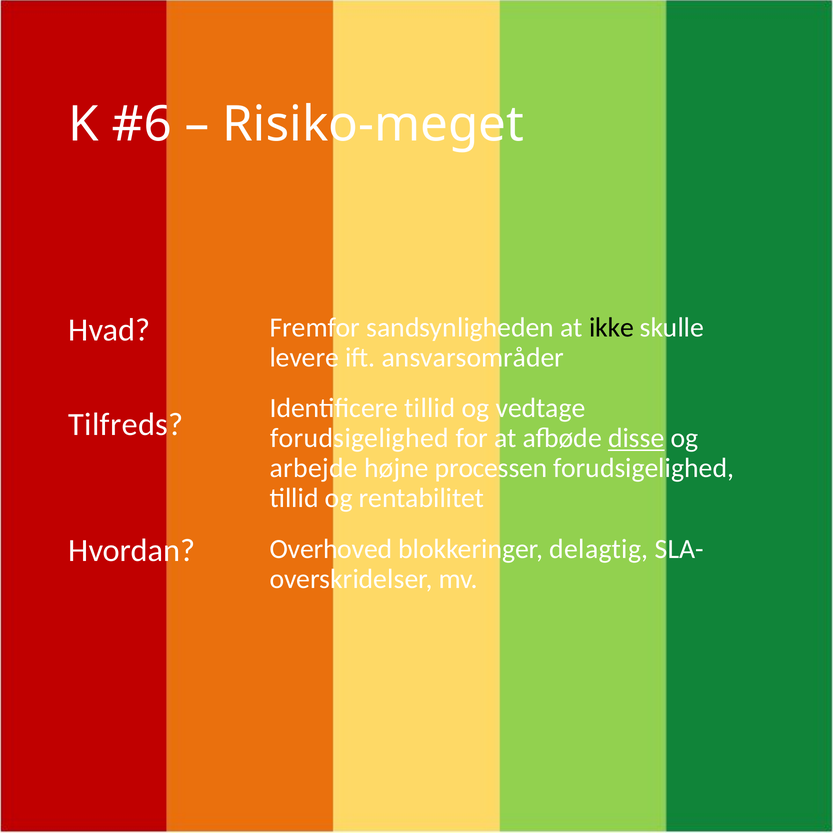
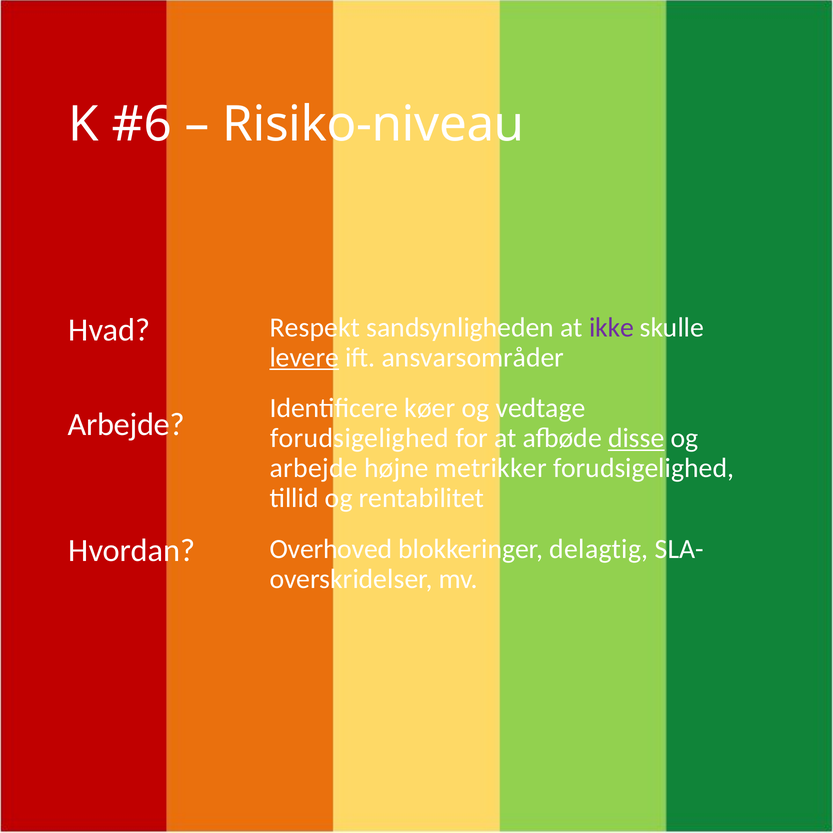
Risiko-meget: Risiko-meget -> Risiko-niveau (373, 125)
Fremfor: Fremfor -> Respekt (315, 327)
ikke colour: black -> purple (611, 327)
levere underline: none -> present (304, 357)
Identificere tillid: tillid -> køer (430, 408)
Tilfreds: Tilfreds -> Arbejde (126, 425)
processen: processen -> metrikker (491, 468)
